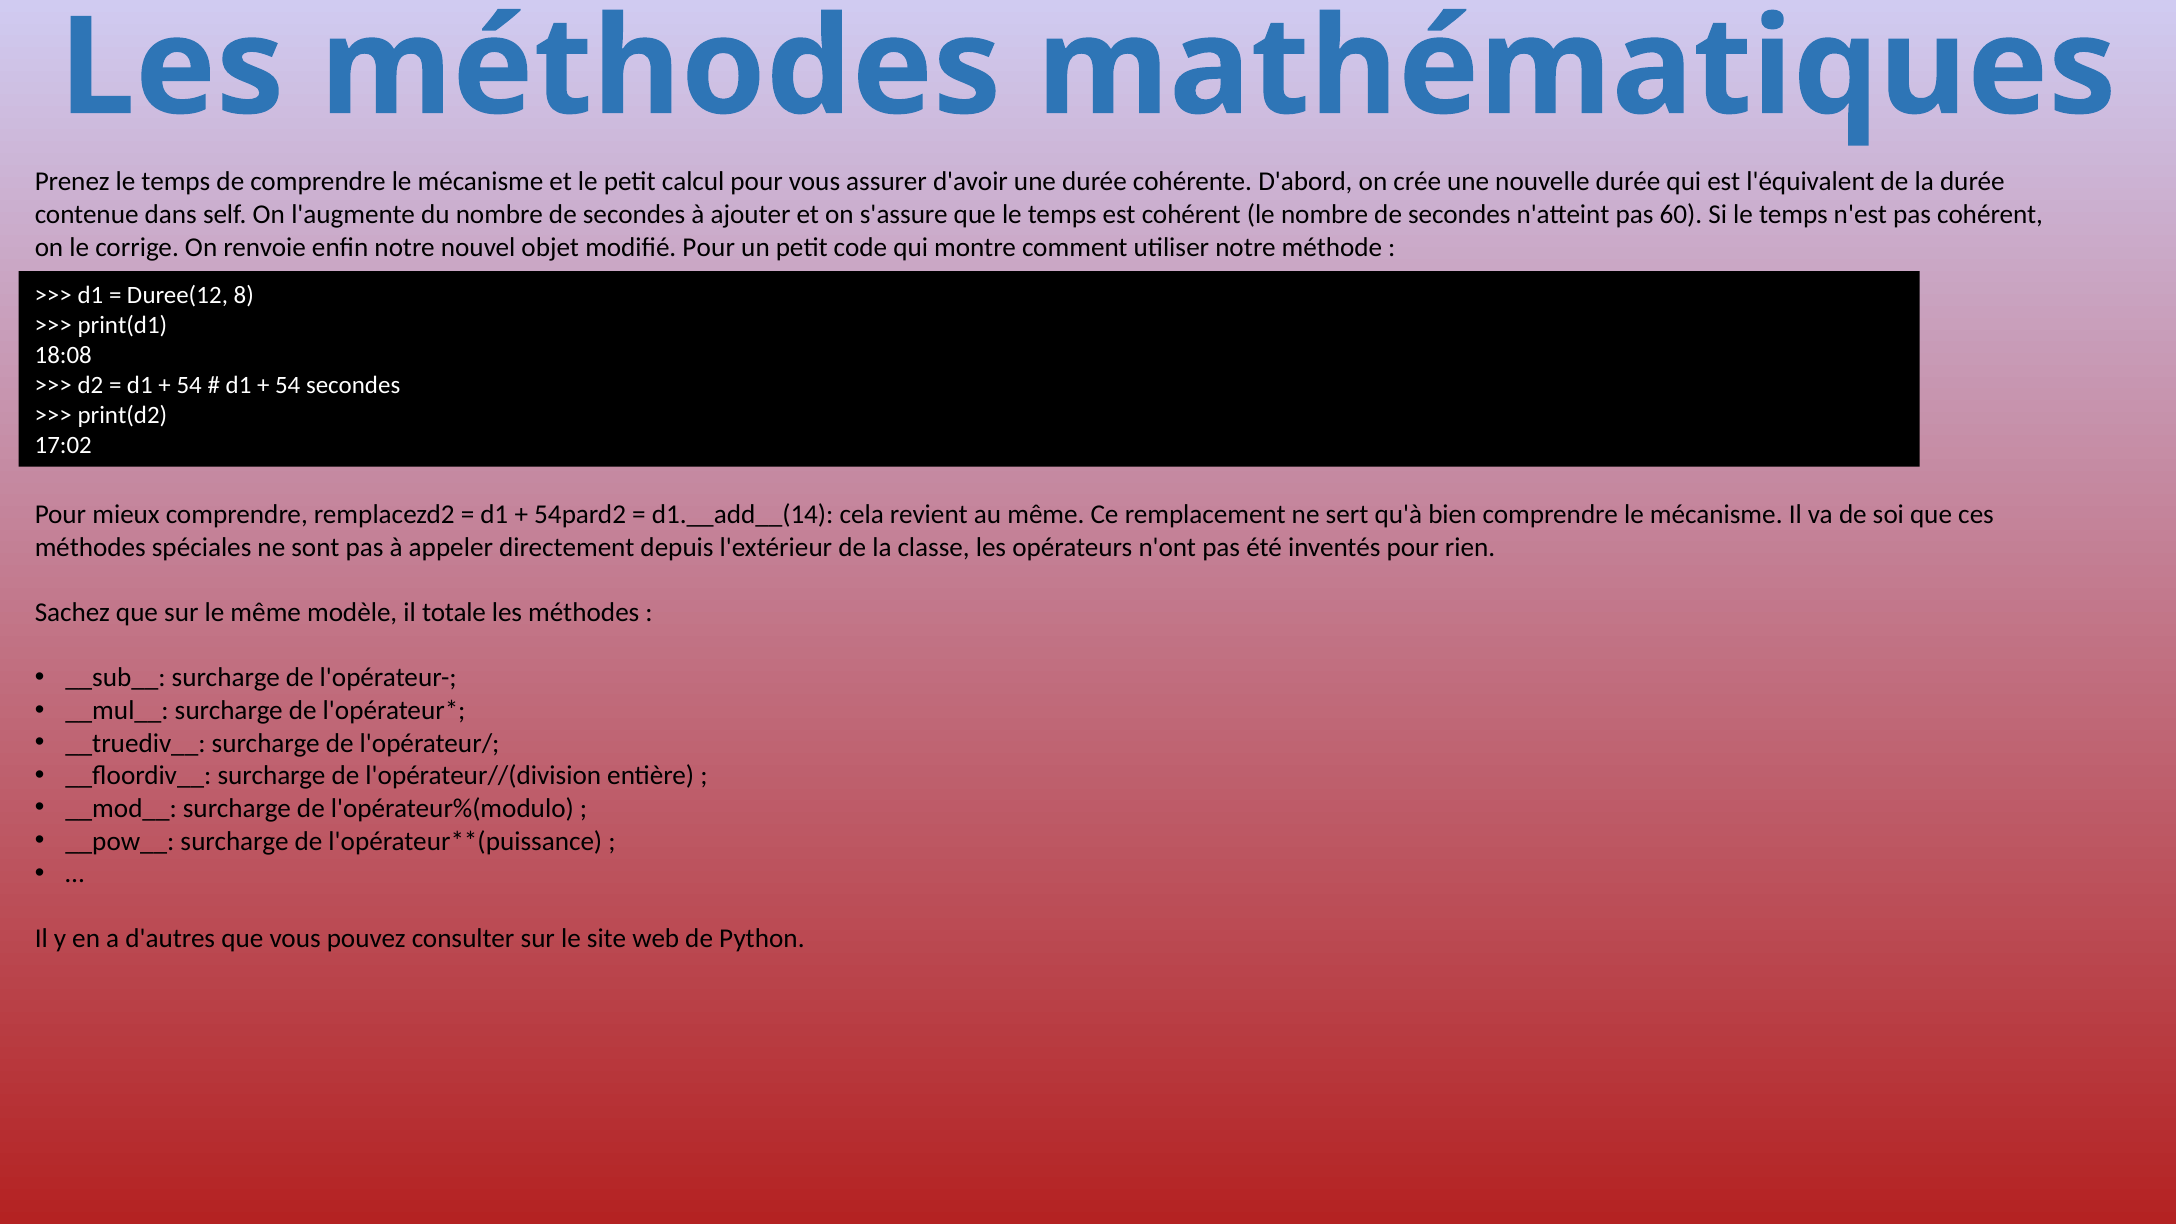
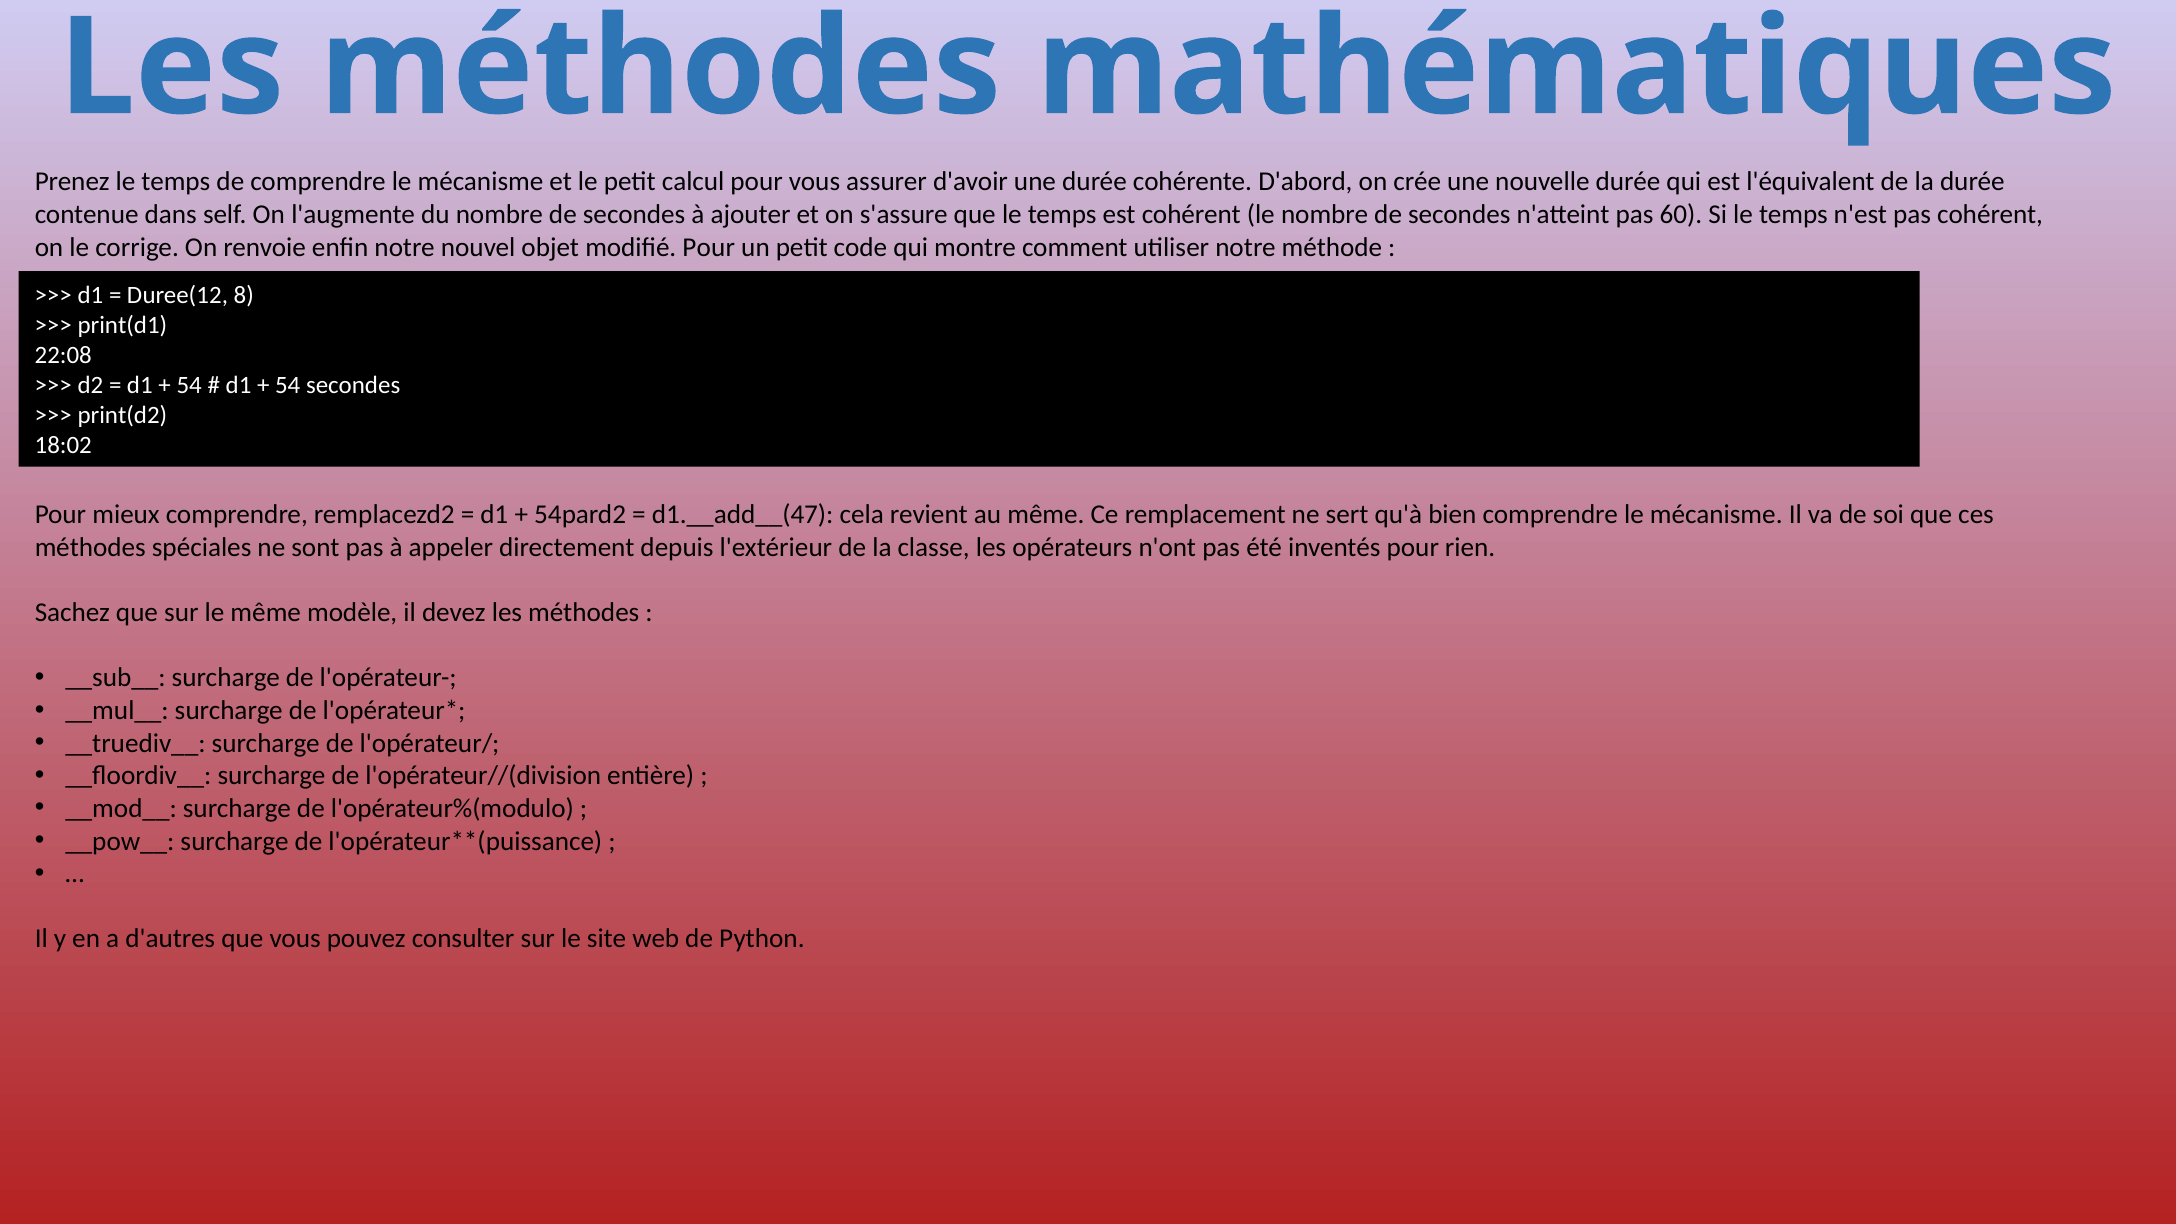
18:08: 18:08 -> 22:08 (63, 356)
17:02: 17:02 -> 18:02 (63, 445)
d1.__add__(14: d1.__add__(14 -> d1.__add__(47 (743, 515)
totale: totale -> devez (454, 613)
